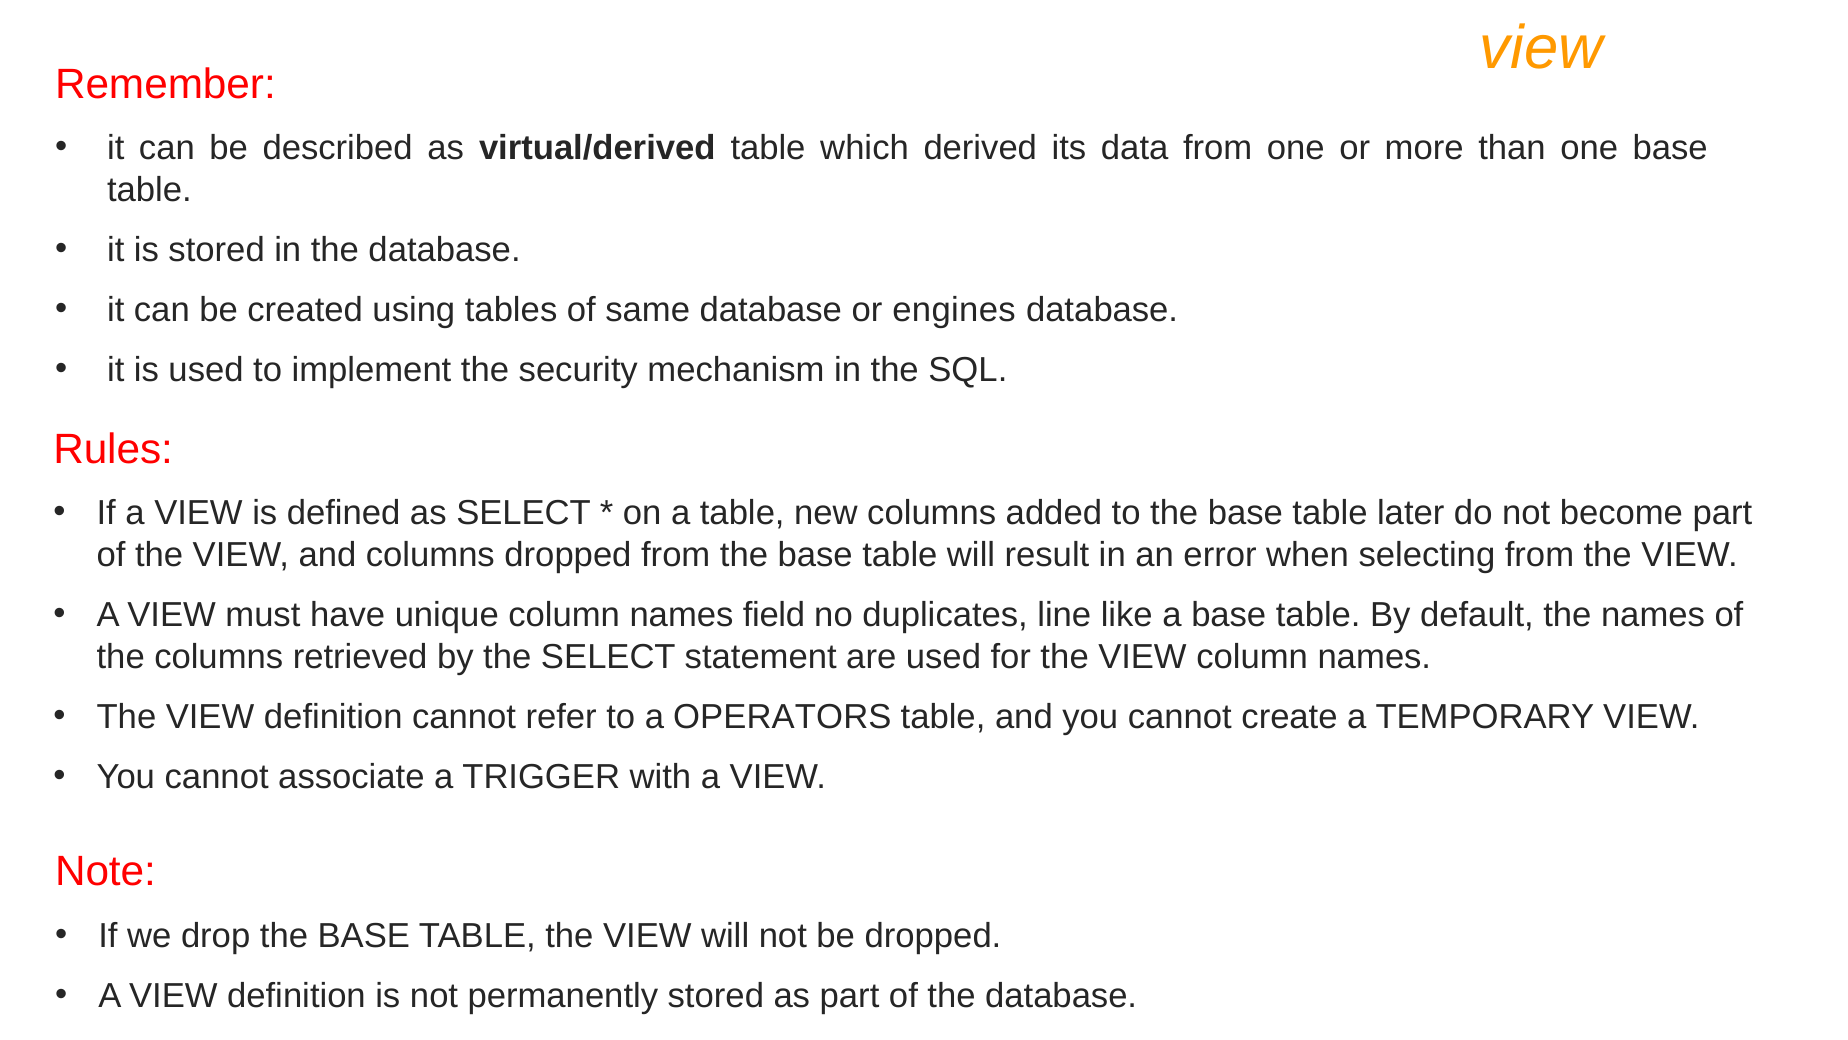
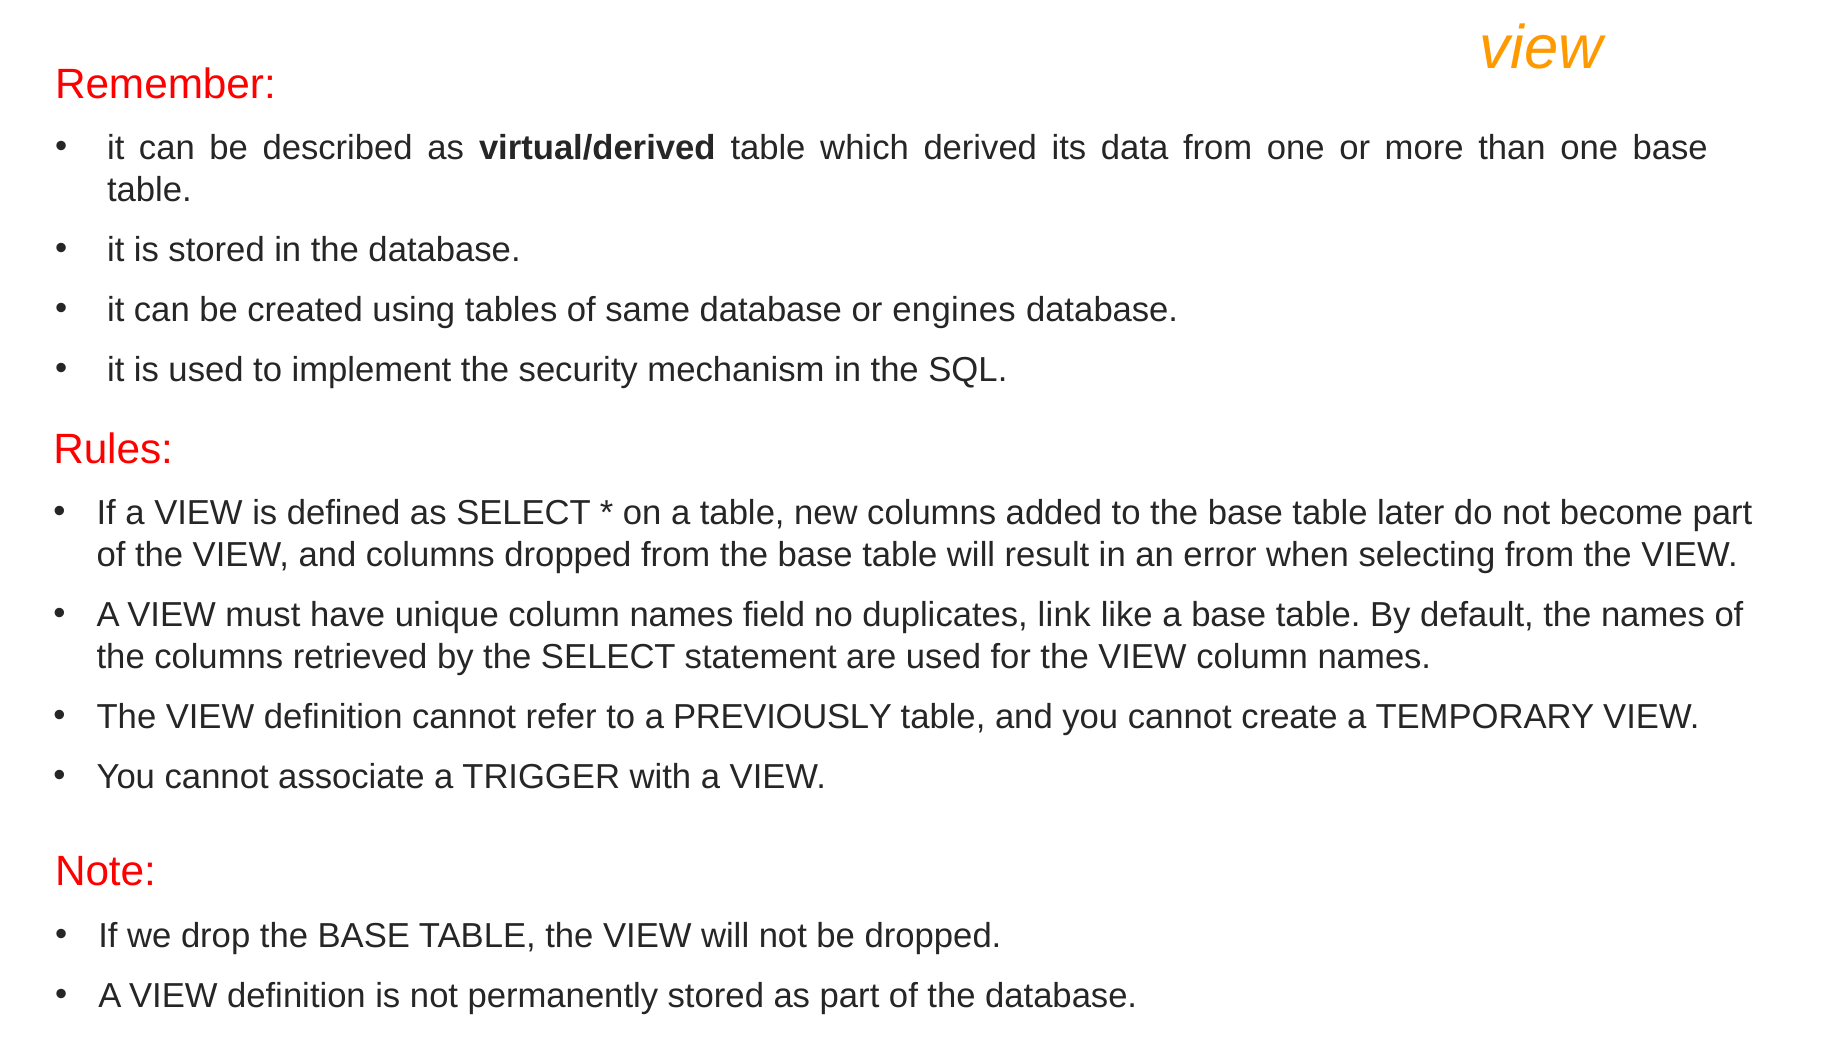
line: line -> link (1064, 615)
OPERATORS: OPERATORS -> PREVIOUSLY (782, 716)
